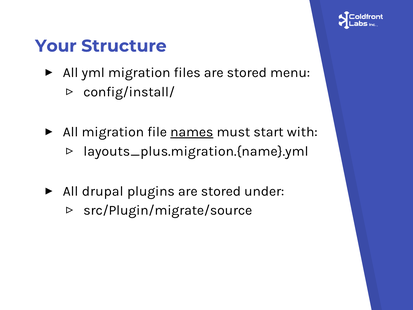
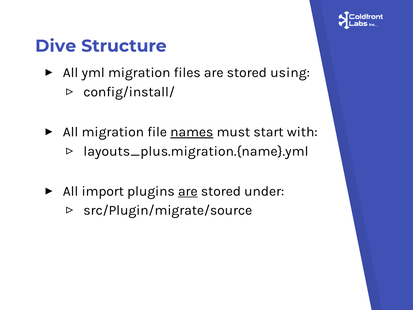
Your: Your -> Dive (56, 46)
menu: menu -> using (290, 73)
drupal: drupal -> import (103, 191)
are underline: none -> present (188, 191)
